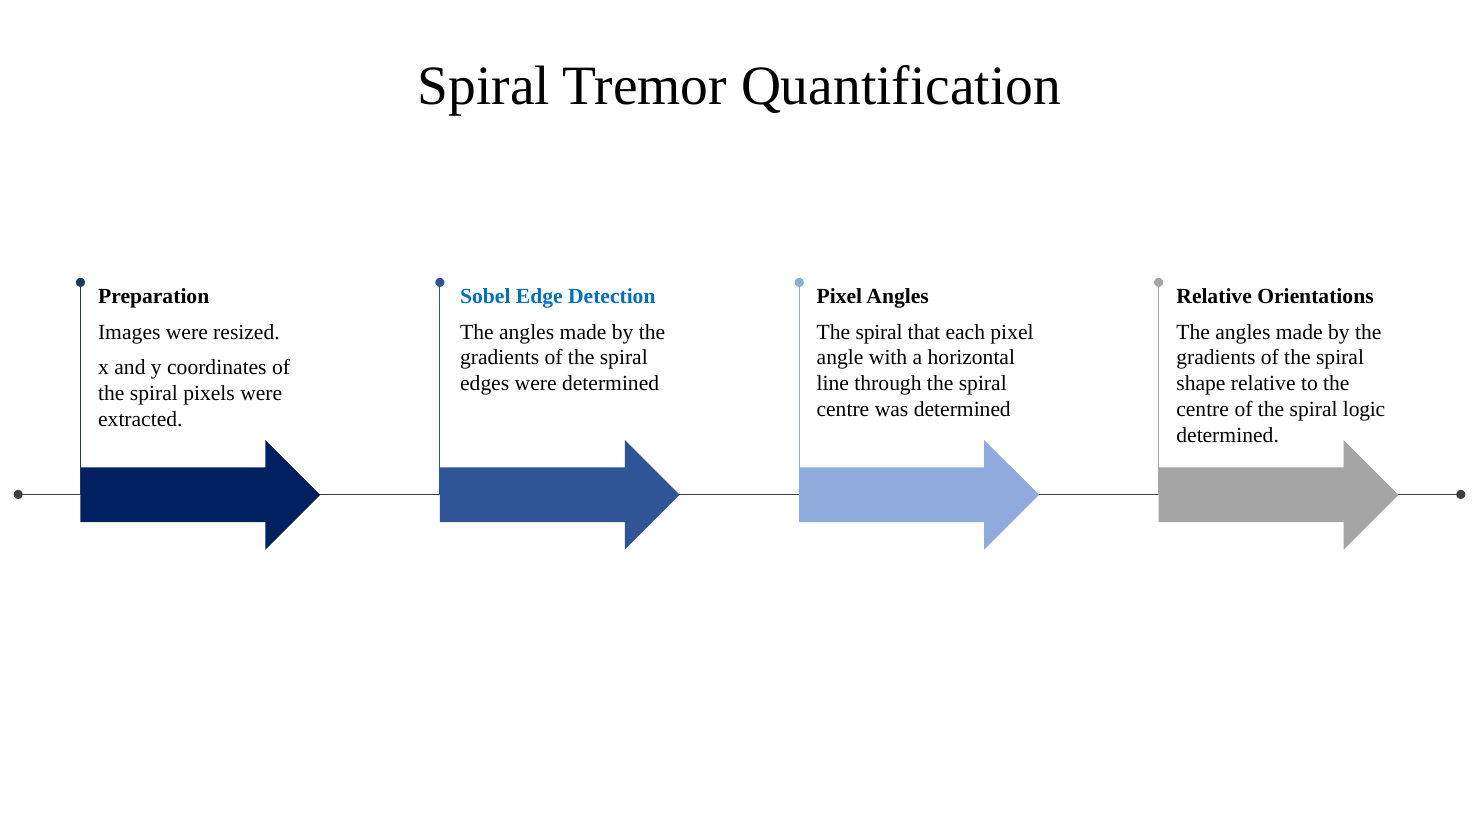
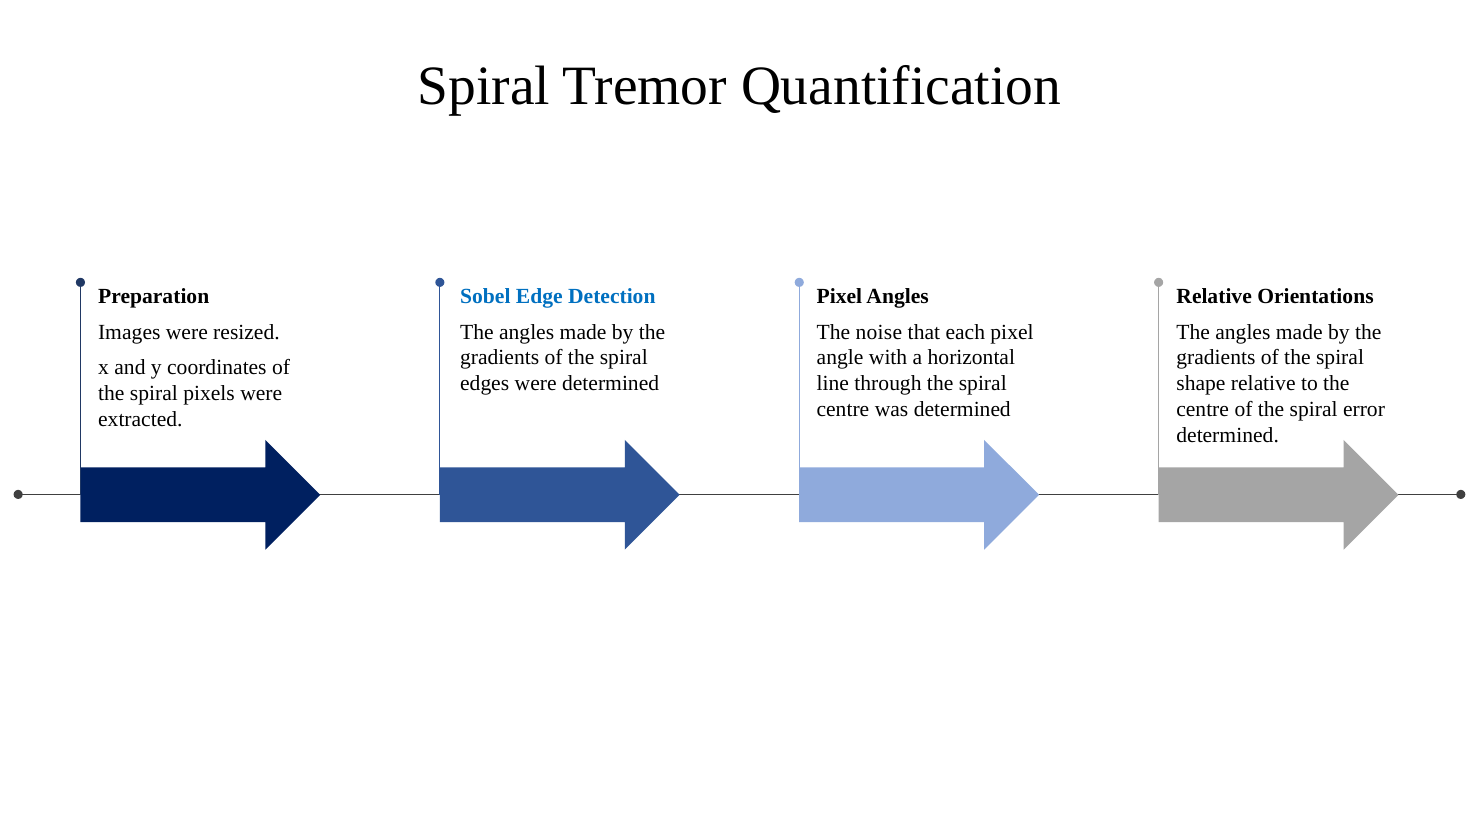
spiral: spiral -> noise (879, 332)
logic: logic -> error (1364, 410)
